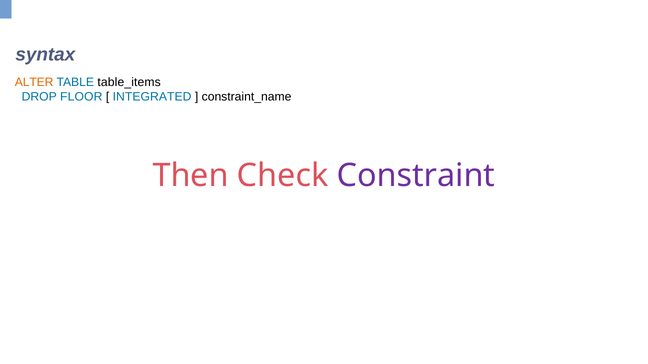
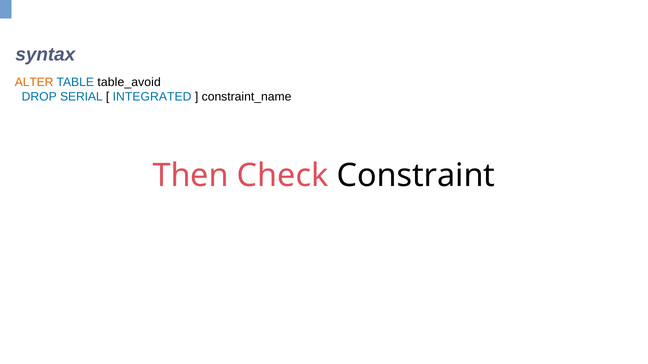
table_items: table_items -> table_avoid (129, 82)
FLOOR: FLOOR -> SERIAL (81, 97)
Constraint colour: purple -> black (416, 176)
